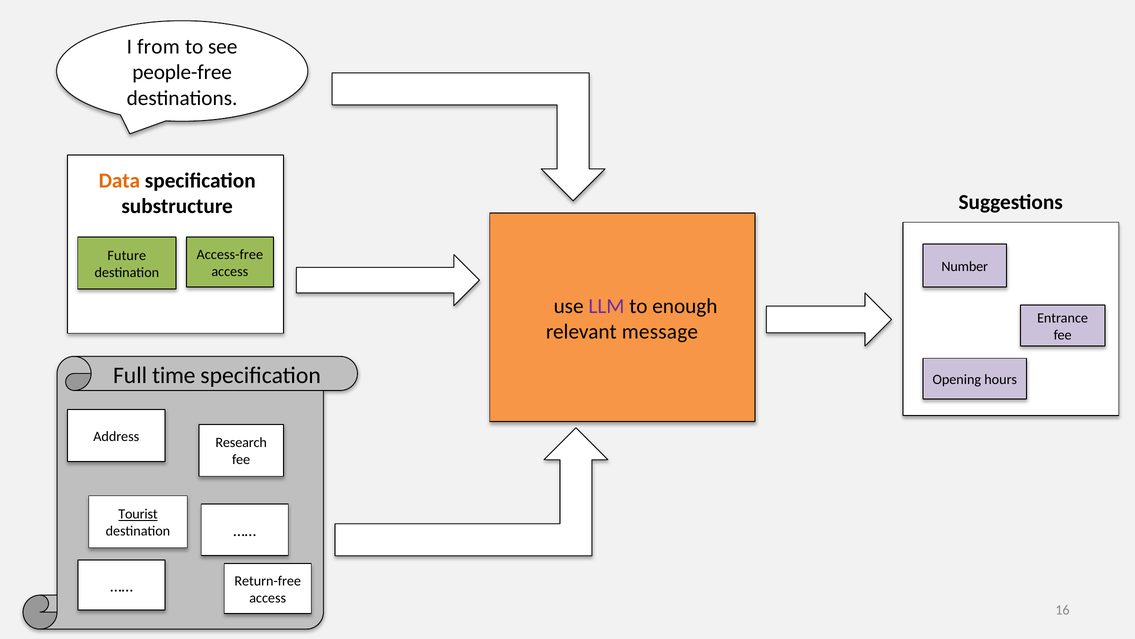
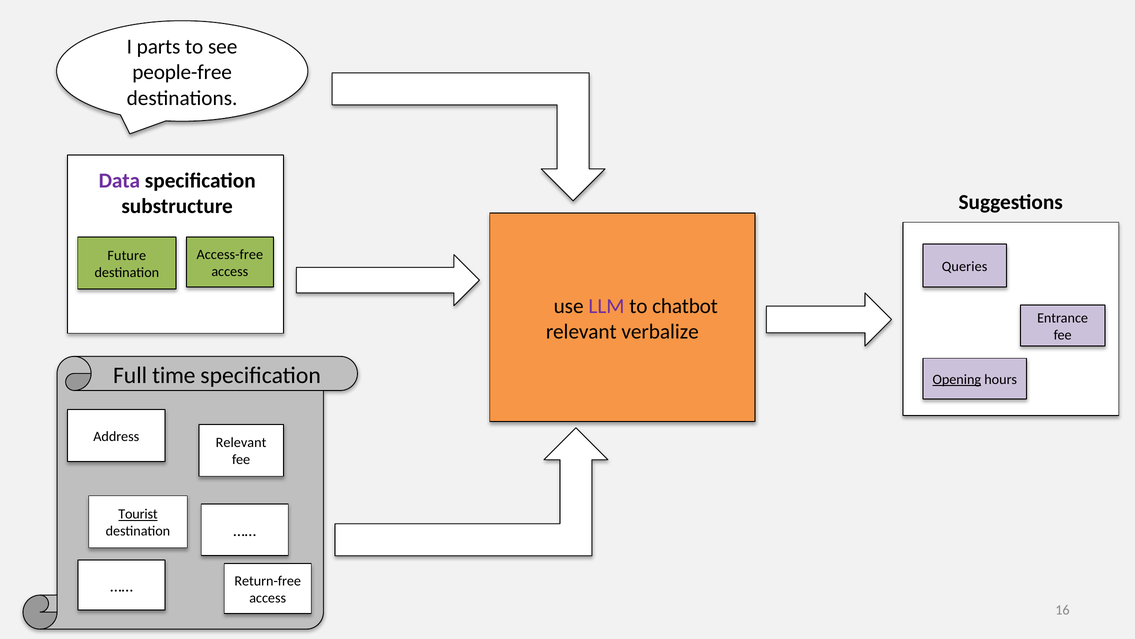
from: from -> parts (159, 47)
Data colour: orange -> purple (119, 181)
Number: Number -> Queries (965, 266)
enough: enough -> chatbot (685, 306)
message: message -> verbalize (660, 331)
Opening underline: none -> present (957, 379)
Research: Research -> Relevant (241, 442)
